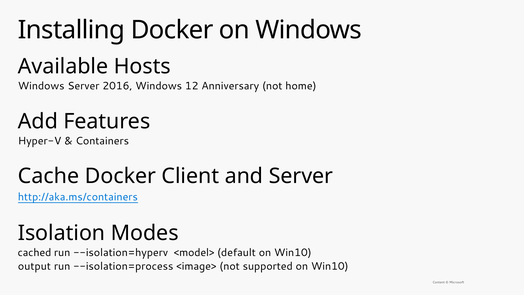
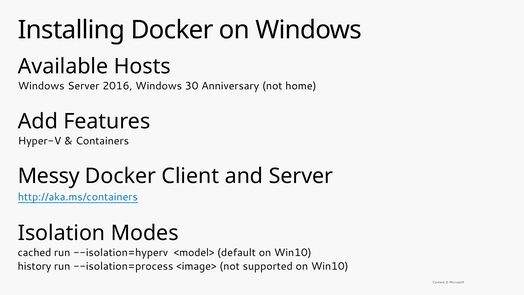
12: 12 -> 30 (192, 86)
Cache: Cache -> Messy (49, 176)
output: output -> history (34, 266)
